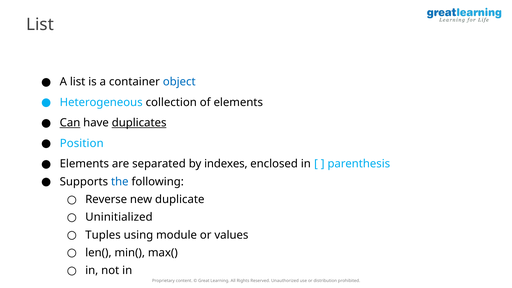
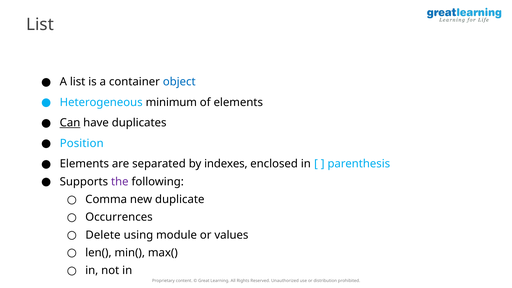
collection: collection -> minimum (171, 102)
duplicates underline: present -> none (139, 123)
the colour: blue -> purple (120, 182)
Reverse: Reverse -> Comma (106, 199)
Uninitialized: Uninitialized -> Occurrences (119, 217)
Tuples: Tuples -> Delete (103, 235)
